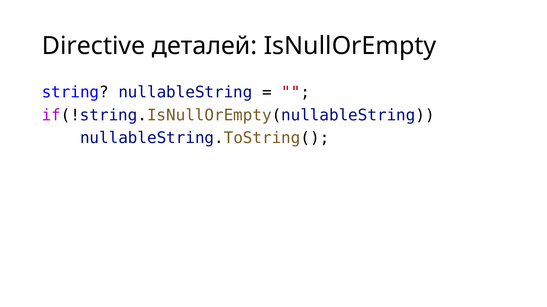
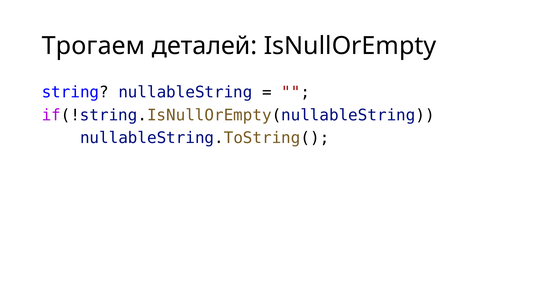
Directive: Directive -> Трогаем (93, 46)
